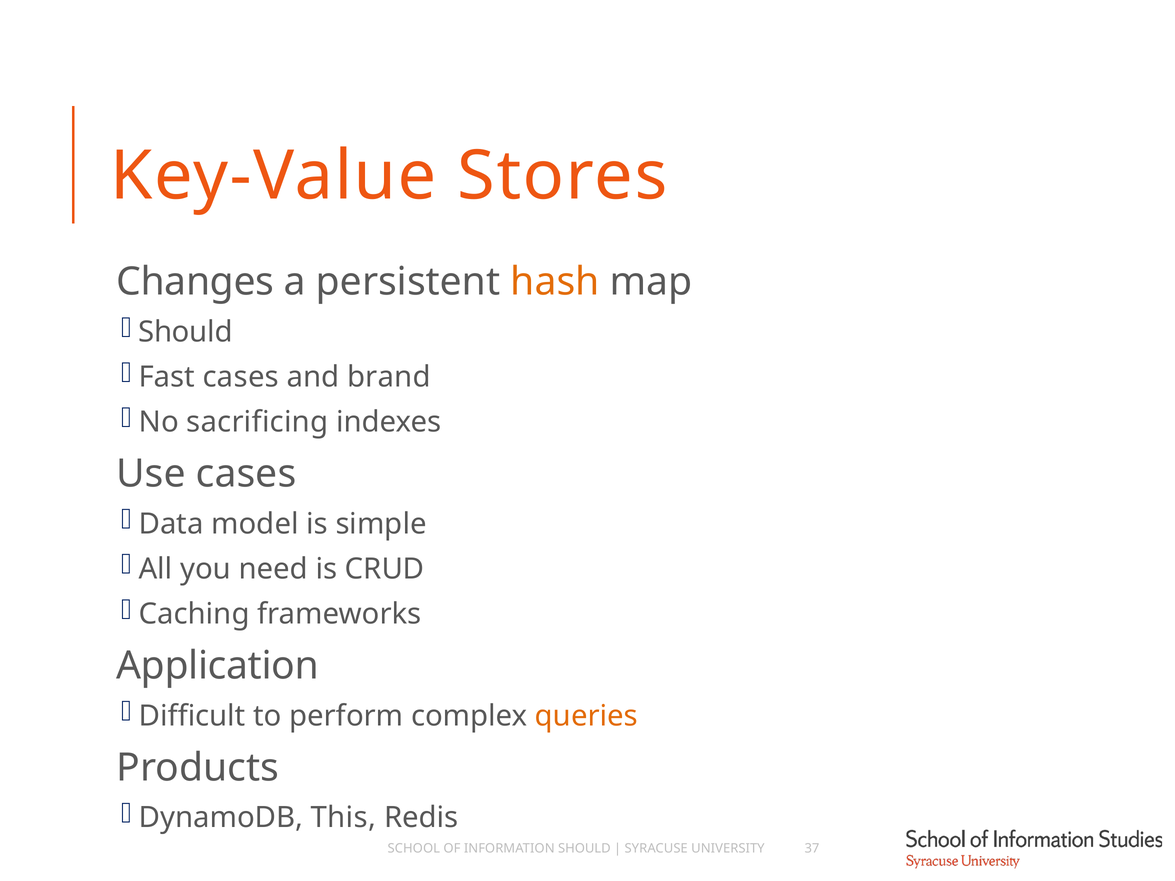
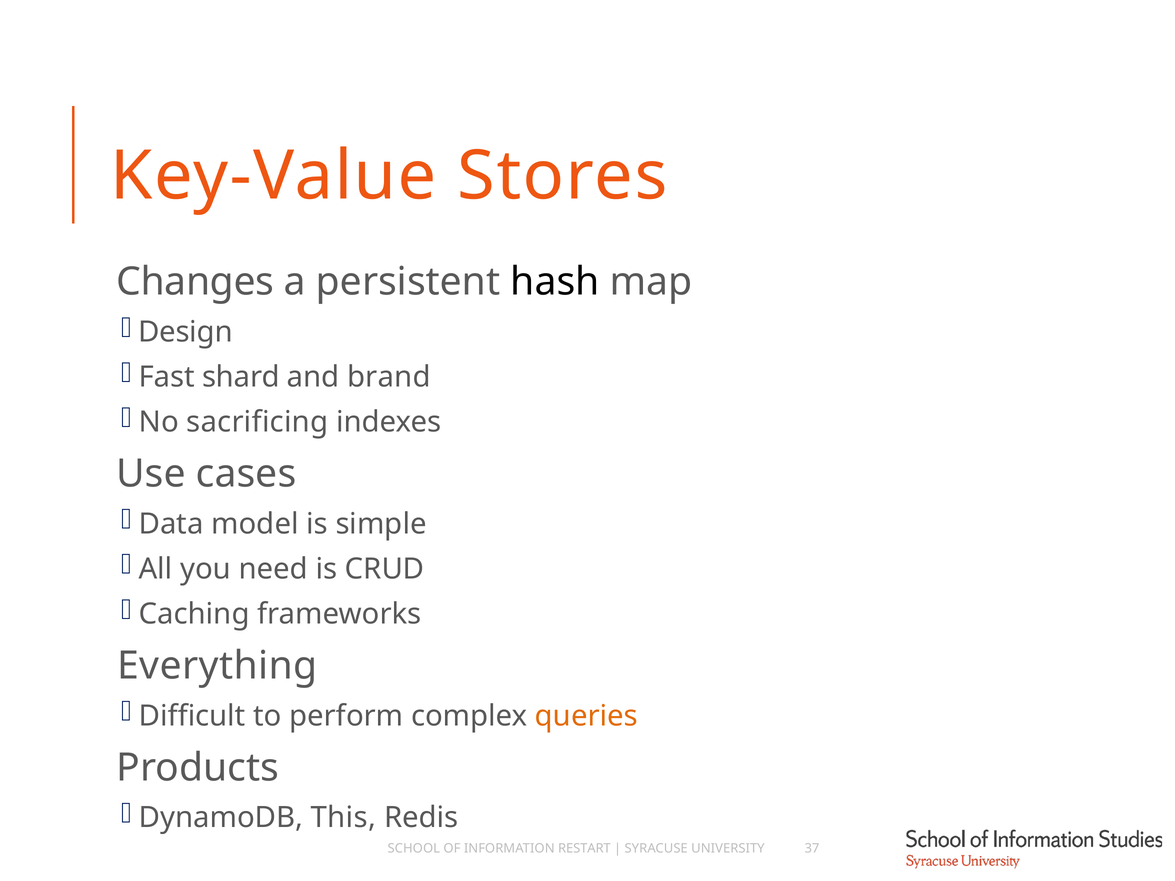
hash colour: orange -> black (555, 282)
Should: Should -> Design (185, 332)
Fast cases: cases -> shard (241, 377)
Application: Application -> Everything (217, 666)
INFORMATION SHOULD: SHOULD -> RESTART (584, 849)
